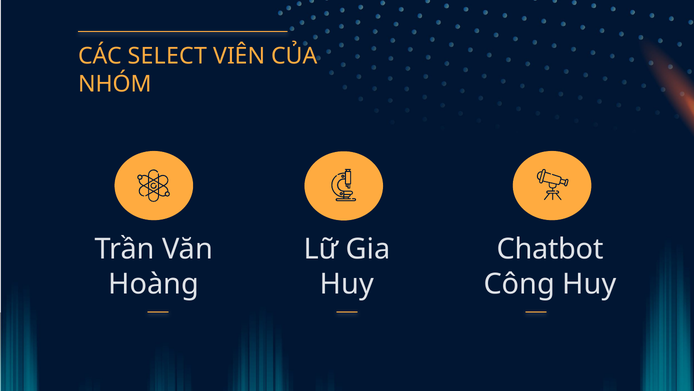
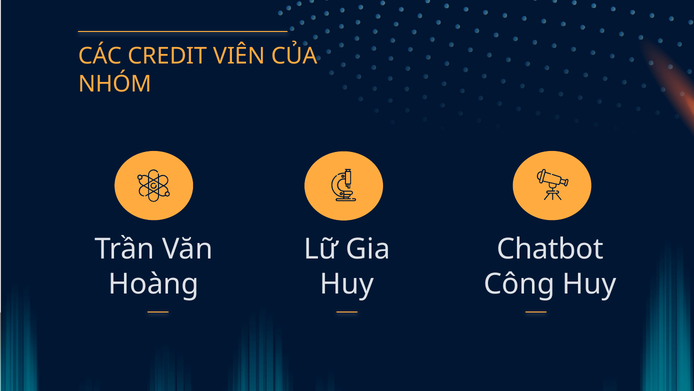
SELECT: SELECT -> CREDIT (167, 56)
